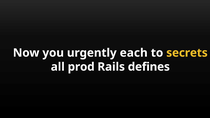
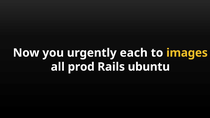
secrets: secrets -> images (187, 53)
defines: defines -> ubuntu (149, 67)
